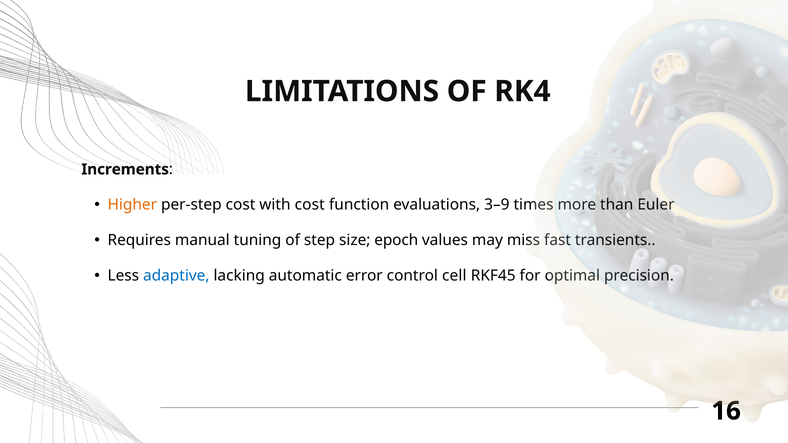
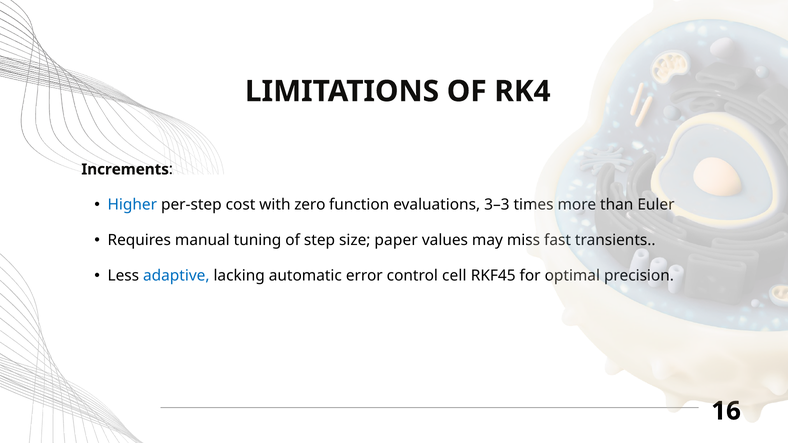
Higher colour: orange -> blue (132, 205)
with cost: cost -> zero (310, 205)
3–9: 3–9 -> 3–3 (497, 205)
epoch: epoch -> paper (396, 241)
